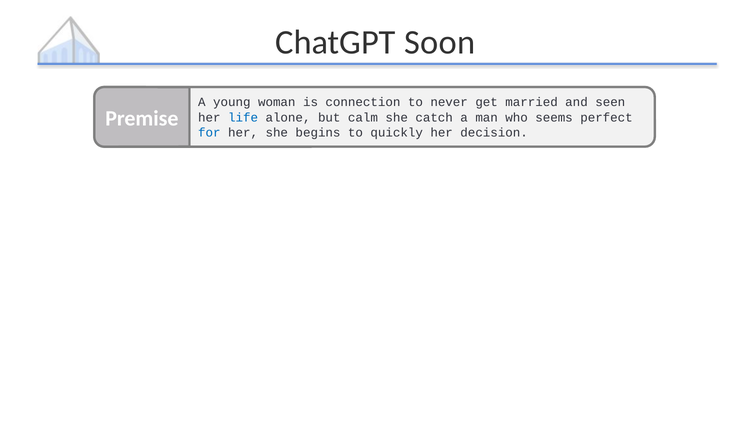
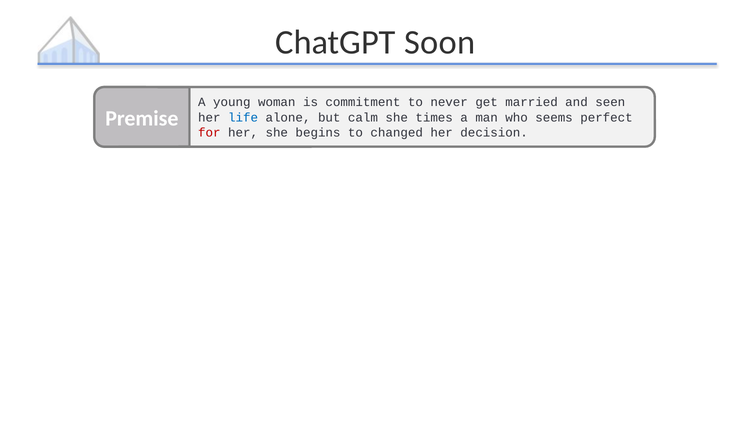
connection: connection -> commitment (363, 102)
catch: catch -> times (434, 117)
for colour: blue -> red (209, 132)
quickly: quickly -> changed (397, 132)
